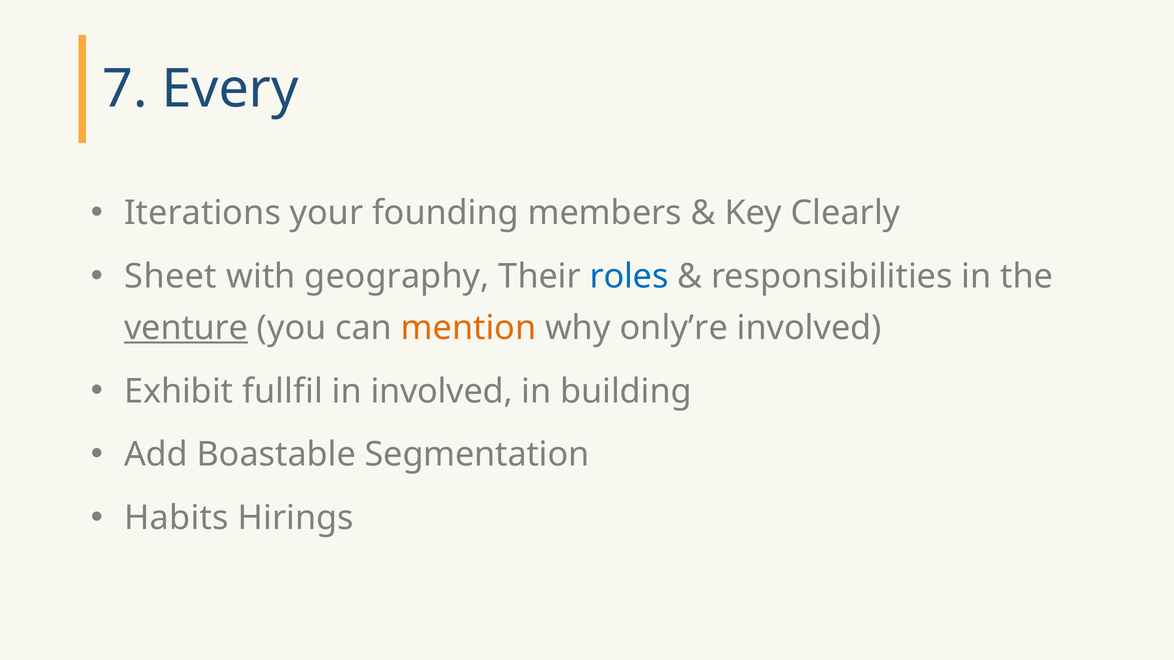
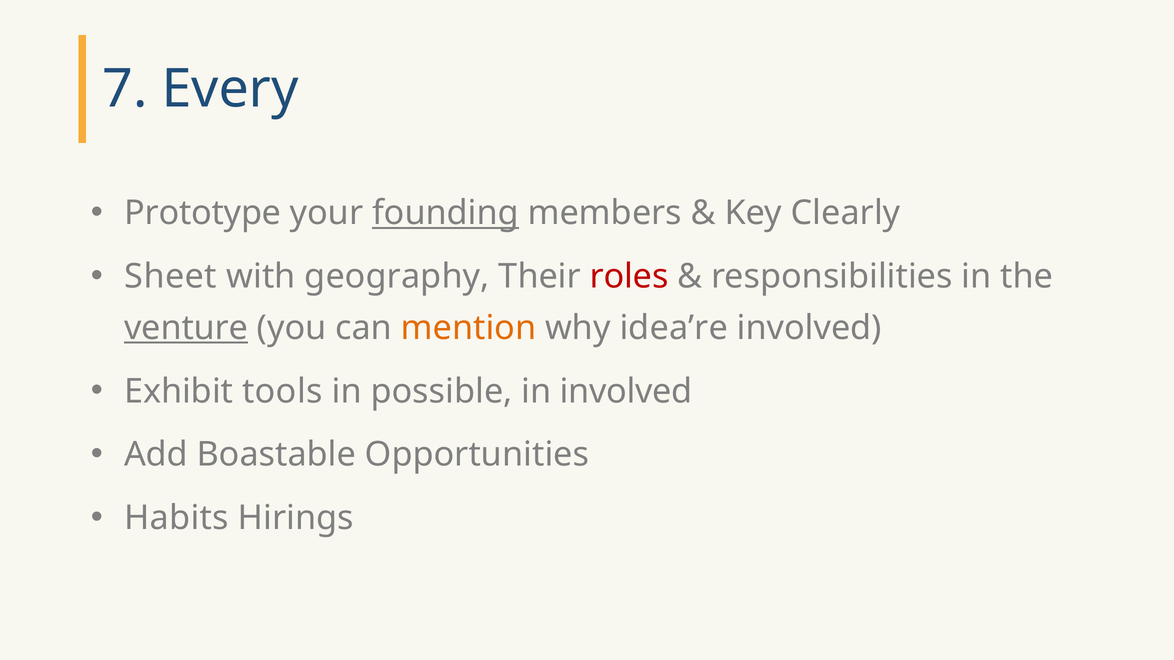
Iterations: Iterations -> Prototype (203, 213)
founding underline: none -> present (446, 213)
roles colour: blue -> red (629, 277)
only’re: only’re -> idea’re (674, 328)
fullfil: fullfil -> tools (282, 391)
in involved: involved -> possible (442, 391)
in building: building -> involved (626, 391)
Segmentation: Segmentation -> Opportunities (477, 455)
